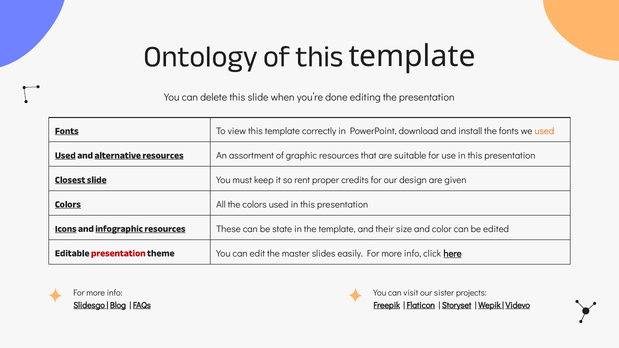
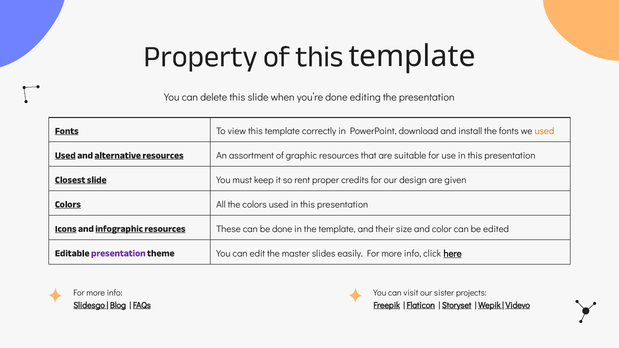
Ontology: Ontology -> Property (200, 56)
be state: state -> done (282, 229)
presentation colour: red -> purple (118, 253)
